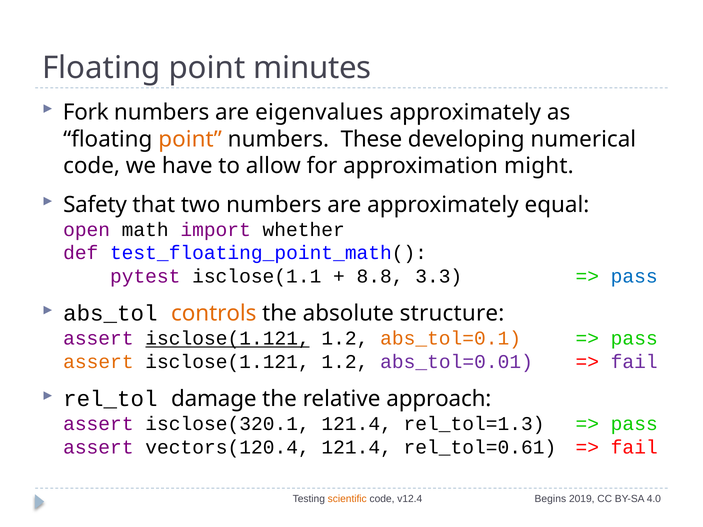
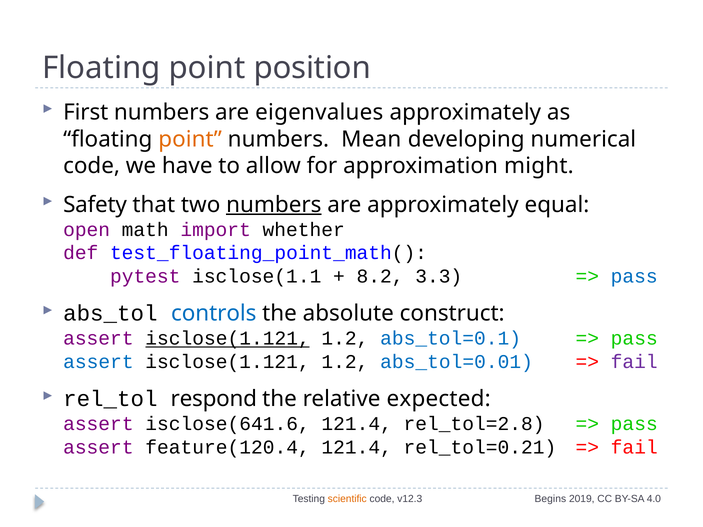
minutes: minutes -> position (312, 68)
Fork: Fork -> First (86, 112)
These: These -> Mean (371, 139)
numbers underline: none -> present (274, 205)
8.8: 8.8 -> 8.2 (380, 277)
controls colour: orange -> blue (214, 314)
structure: structure -> construct (452, 314)
abs_tol=0.1 colour: orange -> blue (451, 339)
assert colour: orange -> blue (98, 362)
abs_tol=0.01 colour: purple -> blue (457, 362)
damage: damage -> respond (214, 399)
approach: approach -> expected (439, 399)
isclose(320.1: isclose(320.1 -> isclose(641.6 (228, 424)
rel_tol=1.3: rel_tol=1.3 -> rel_tol=2.8 (474, 424)
vectors(120.4: vectors(120.4 -> feature(120.4 (228, 448)
rel_tol=0.61: rel_tol=0.61 -> rel_tol=0.21 (480, 448)
v12.4: v12.4 -> v12.3 (410, 499)
